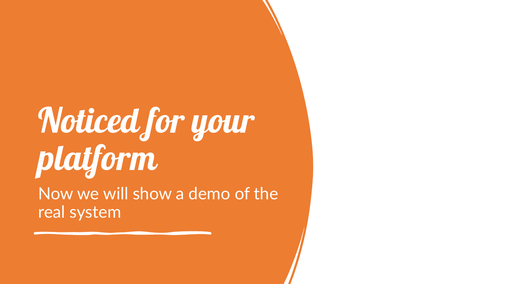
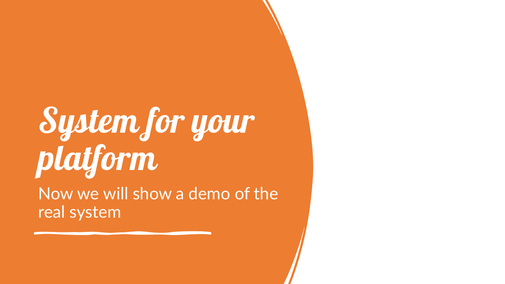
Noticed: Noticed -> System (89, 121)
